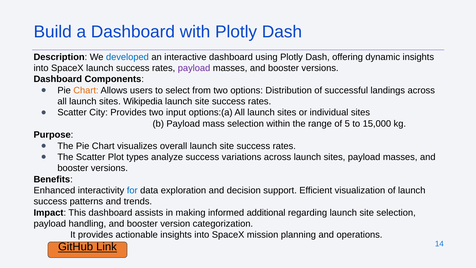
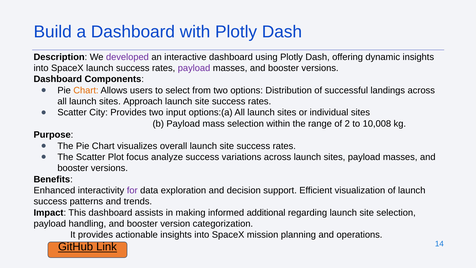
developed colour: blue -> purple (127, 57)
Wikipedia: Wikipedia -> Approach (143, 101)
5: 5 -> 2 (347, 124)
15,000: 15,000 -> 10,008 (377, 124)
types: types -> focus (137, 157)
for colour: blue -> purple (132, 190)
